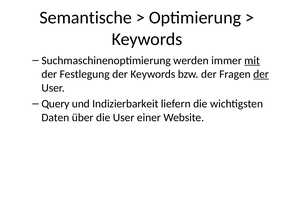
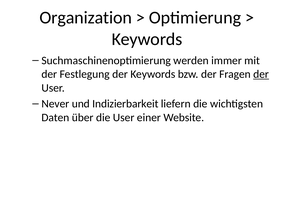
Semantische: Semantische -> Organization (86, 18)
mit underline: present -> none (252, 61)
Query: Query -> Never (55, 104)
